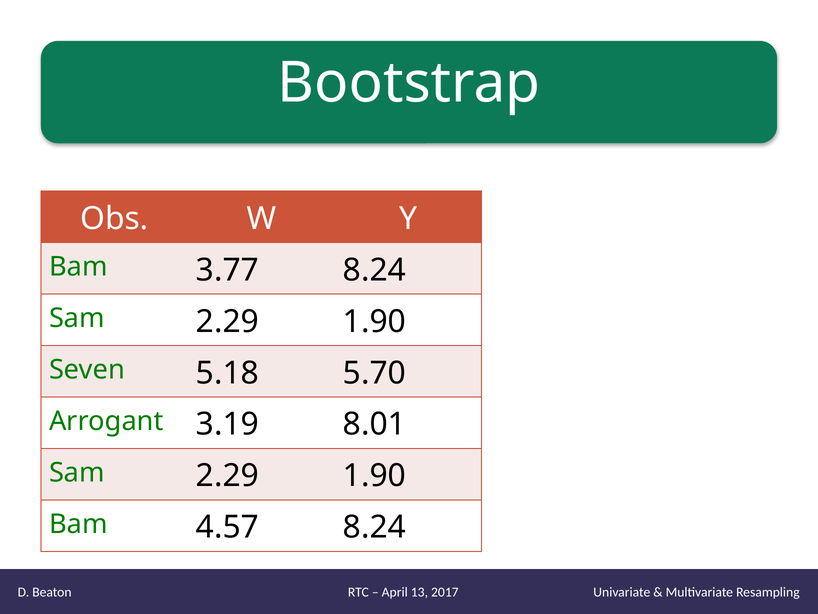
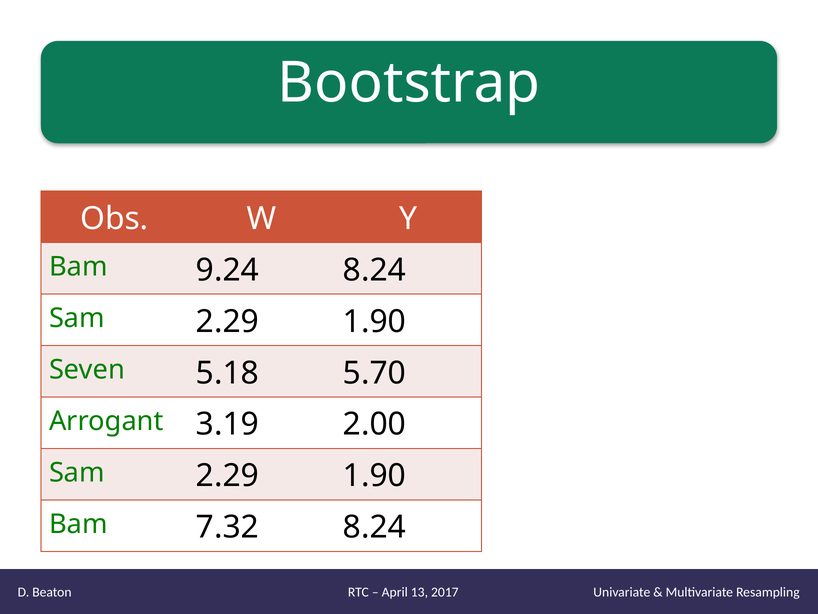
3.77: 3.77 -> 9.24 (227, 270)
8.01: 8.01 -> 2.00 (374, 424)
4.57: 4.57 -> 7.32 (227, 527)
